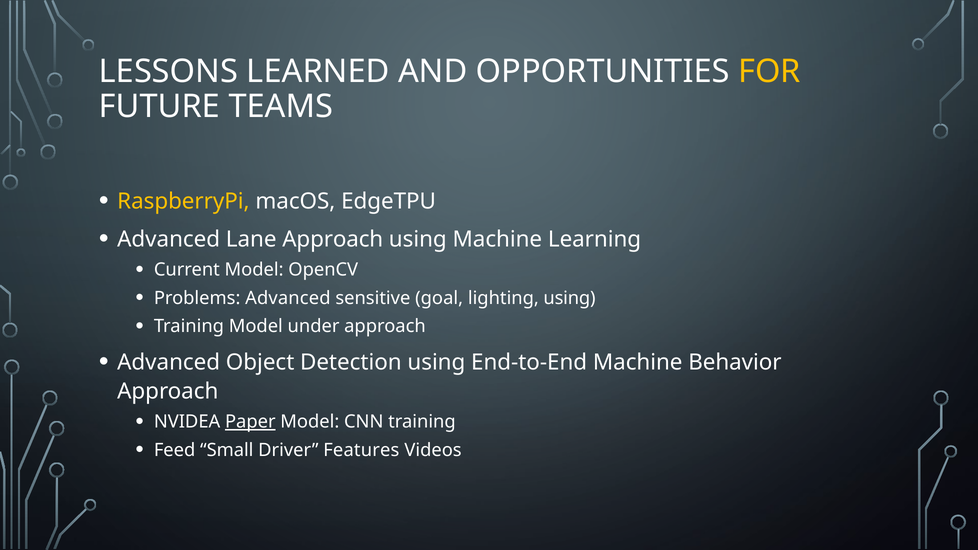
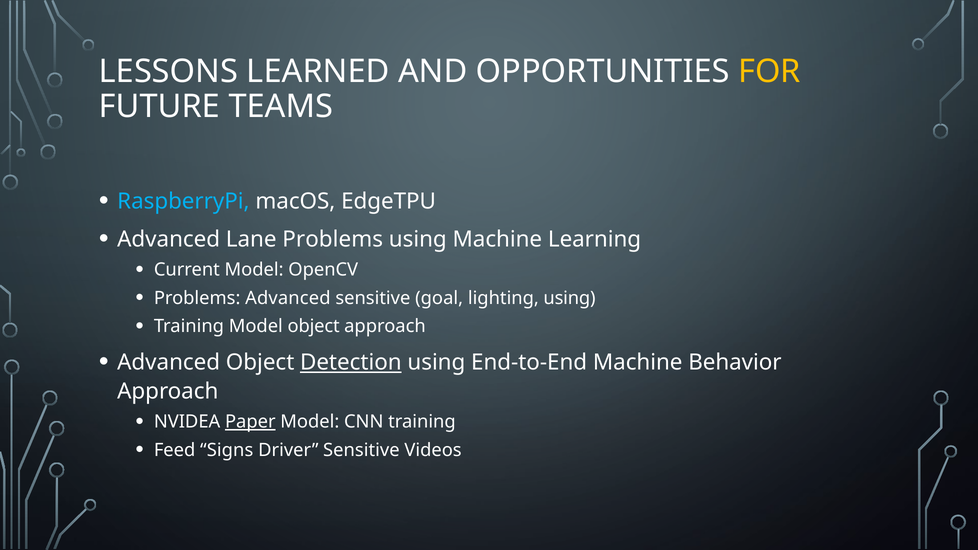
RaspberryPi colour: yellow -> light blue (183, 201)
Lane Approach: Approach -> Problems (333, 239)
Model under: under -> object (314, 327)
Detection underline: none -> present (351, 363)
Small: Small -> Signs (227, 450)
Driver Features: Features -> Sensitive (361, 450)
